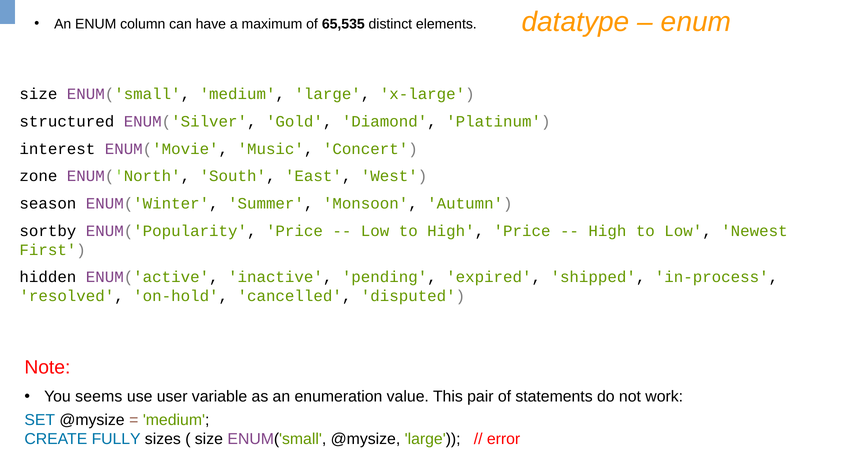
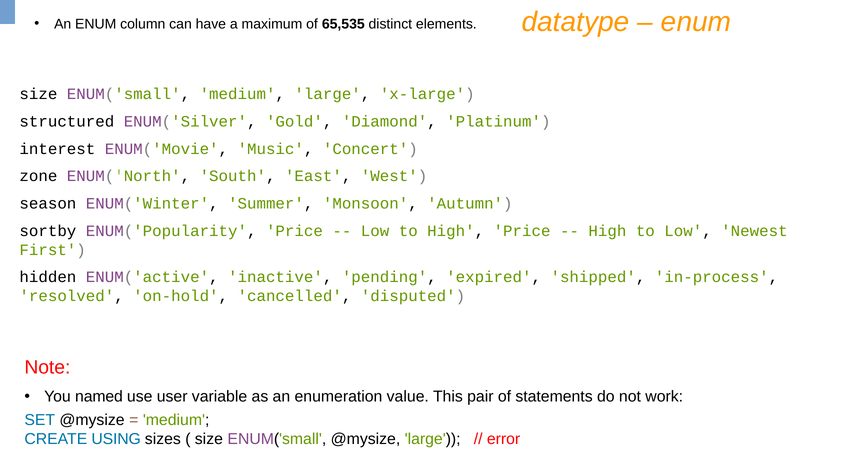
seems: seems -> named (99, 397)
FULLY: FULLY -> USING (116, 439)
